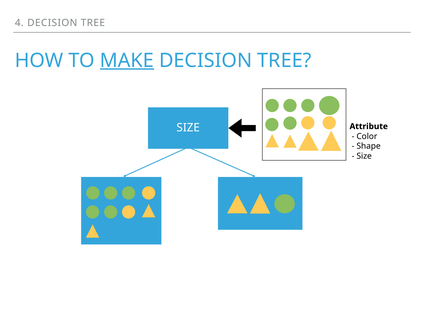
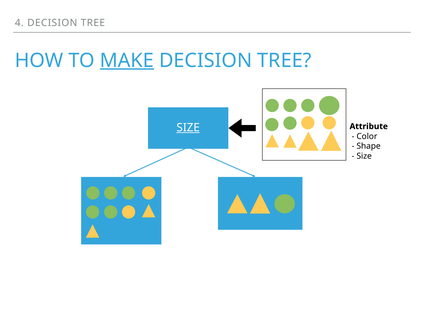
SIZE underline: none -> present (188, 128)
